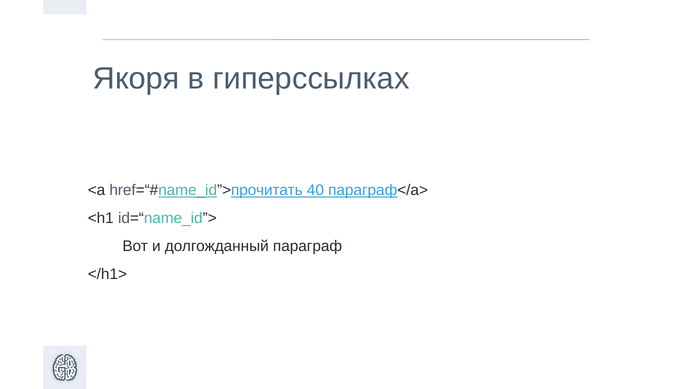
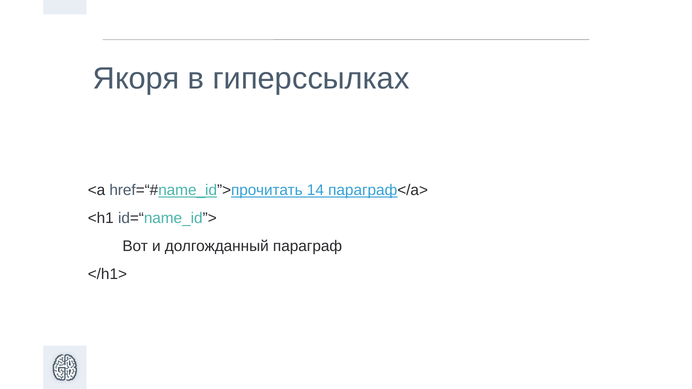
40: 40 -> 14 (315, 190)
